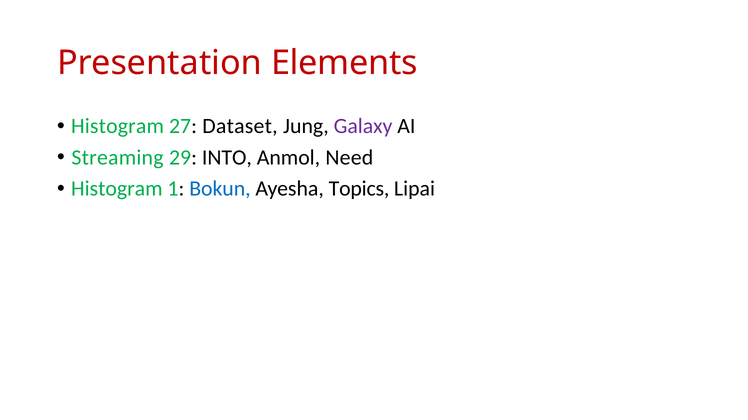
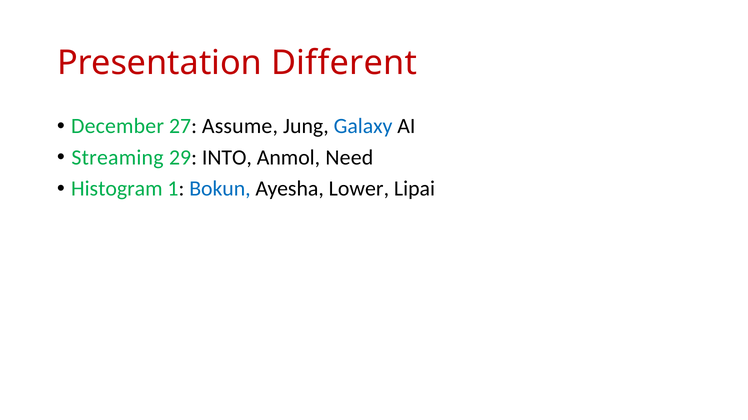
Elements: Elements -> Different (344, 63)
Histogram: Histogram -> December (118, 126)
Dataset: Dataset -> Assume (240, 126)
Galaxy colour: purple -> blue (363, 126)
Topics: Topics -> Lower (359, 189)
